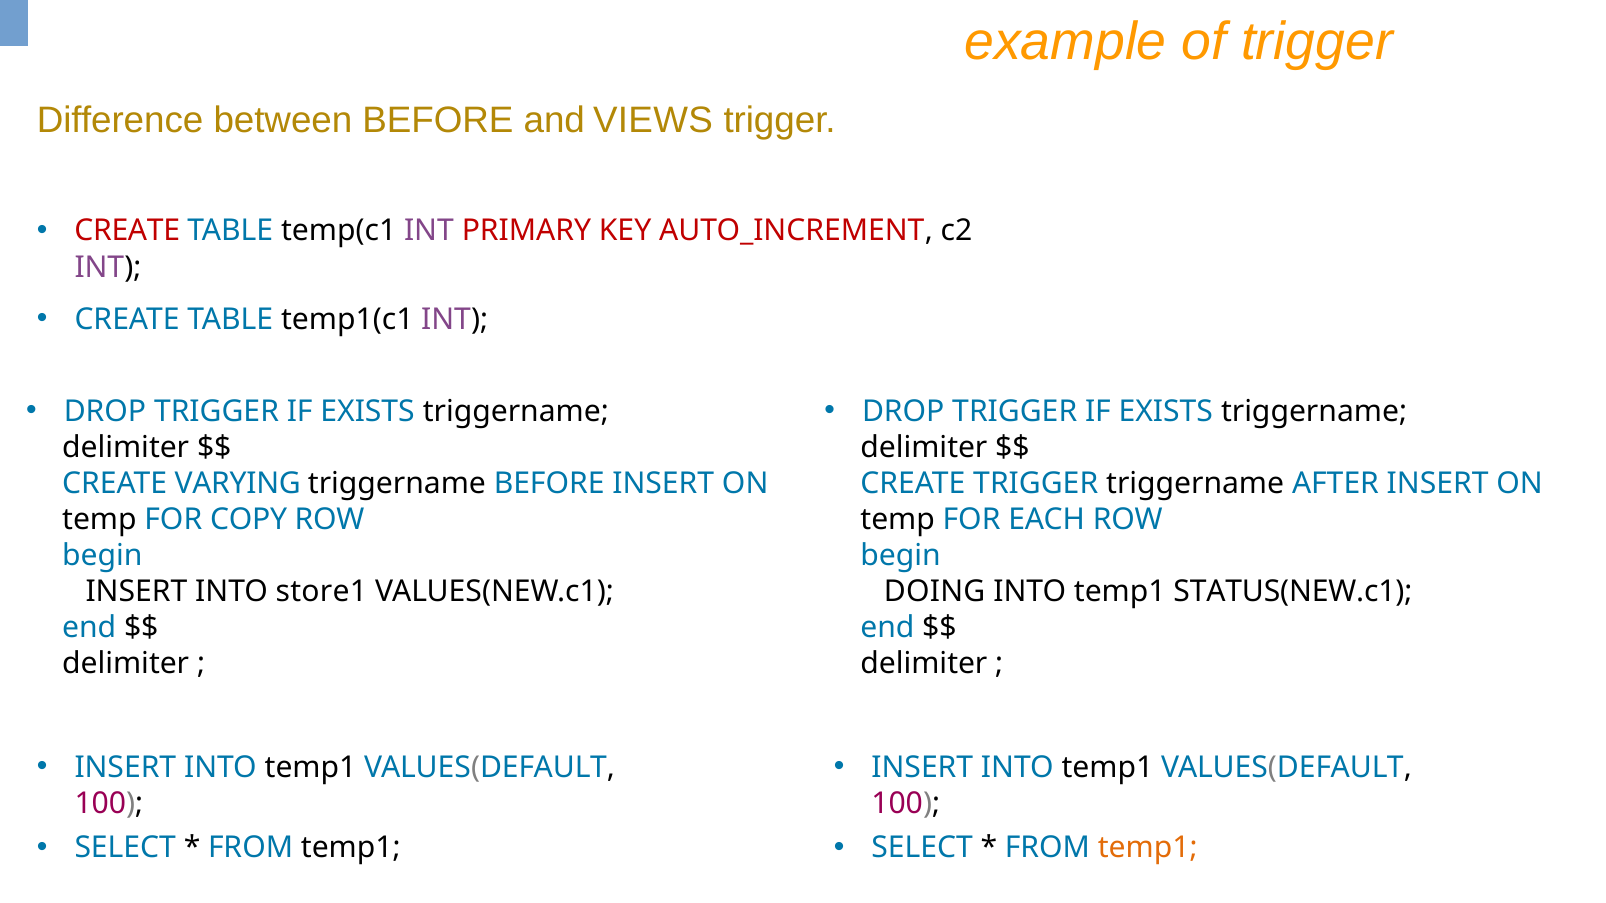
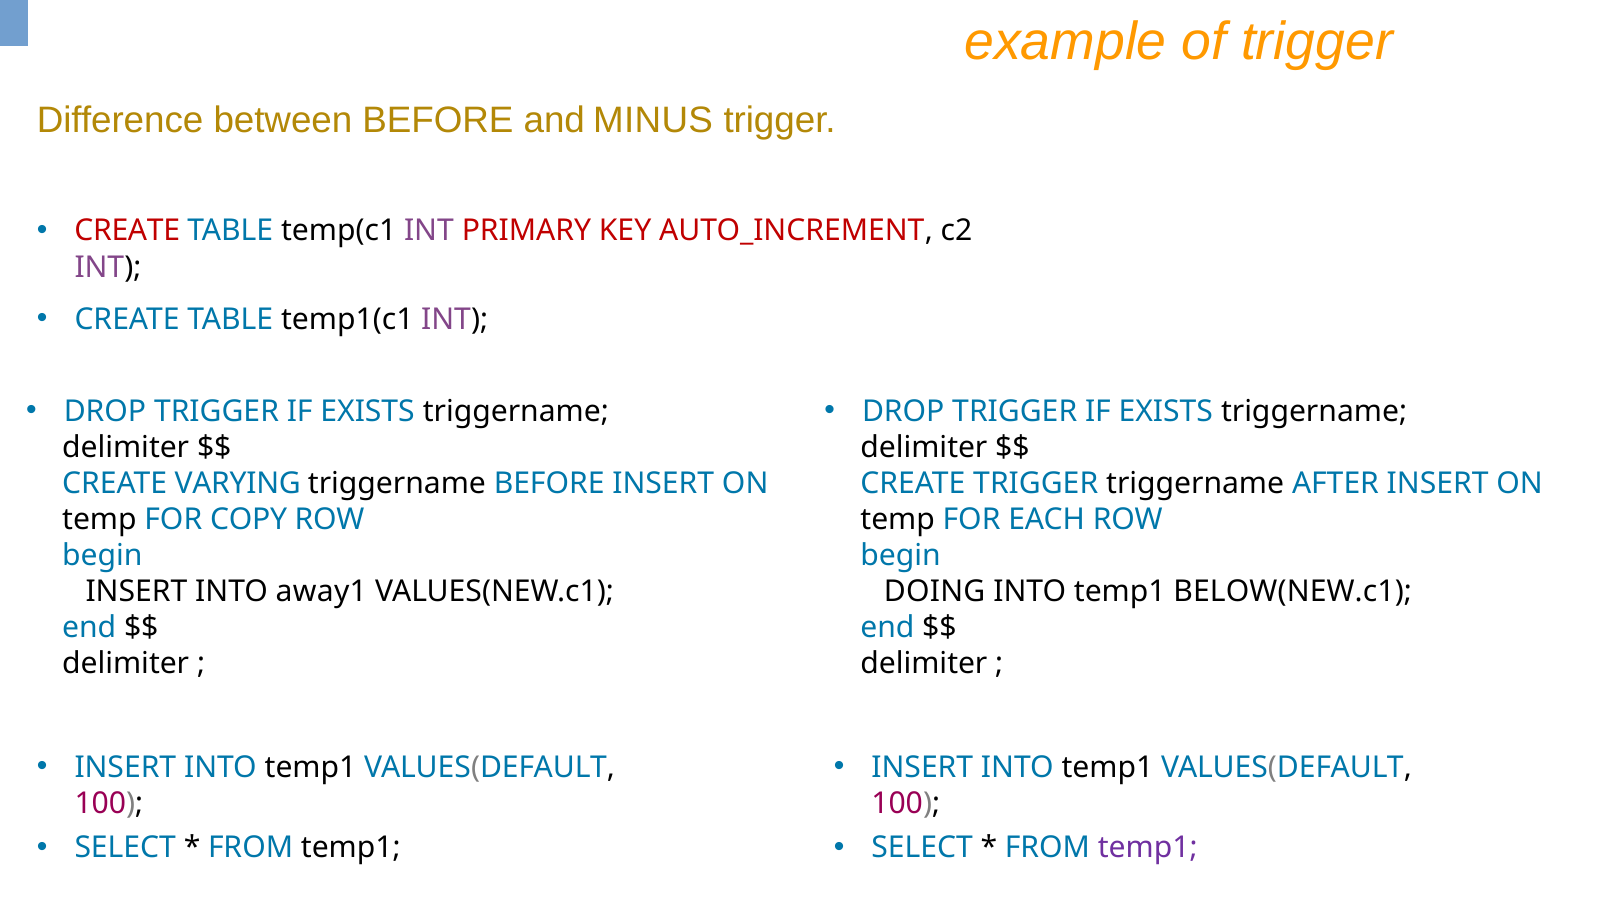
VIEWS: VIEWS -> MINUS (653, 121)
store1: store1 -> away1 (321, 592)
STATUS(NEW.c1: STATUS(NEW.c1 -> BELOW(NEW.c1 (1293, 592)
temp1 colour: orange -> purple (1148, 848)
